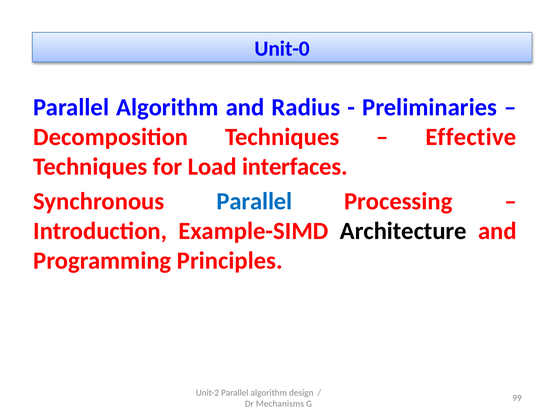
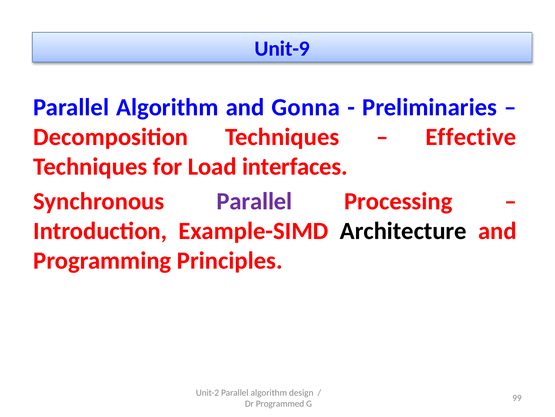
Unit-0: Unit-0 -> Unit-9 (282, 49)
Radius: Radius -> Gonna (306, 107)
Parallel colour: blue -> purple (254, 201)
Mechanisms: Mechanisms -> Programmed (280, 403)
